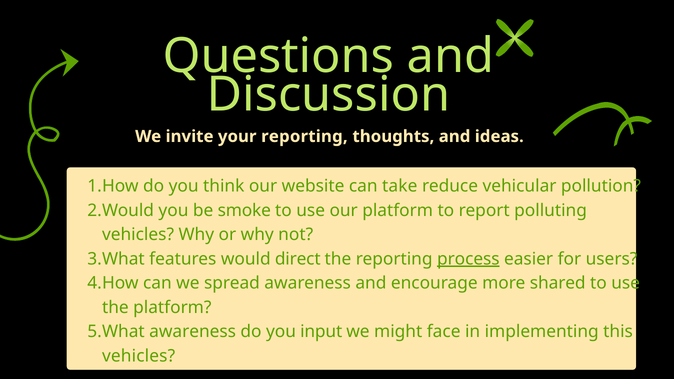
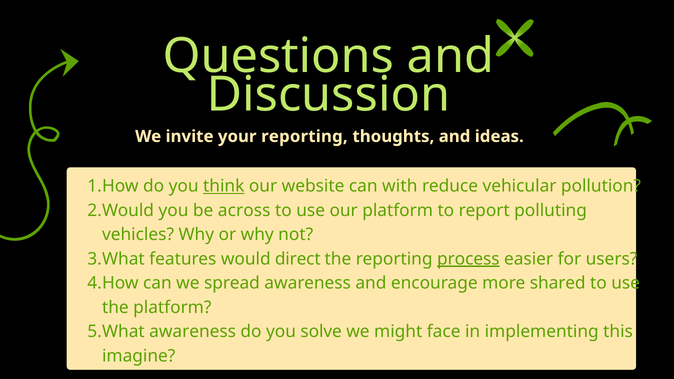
think underline: none -> present (224, 186)
take: take -> with (400, 186)
smoke: smoke -> across (244, 210)
input: input -> solve (321, 332)
vehicles: vehicles -> imagine (139, 356)
